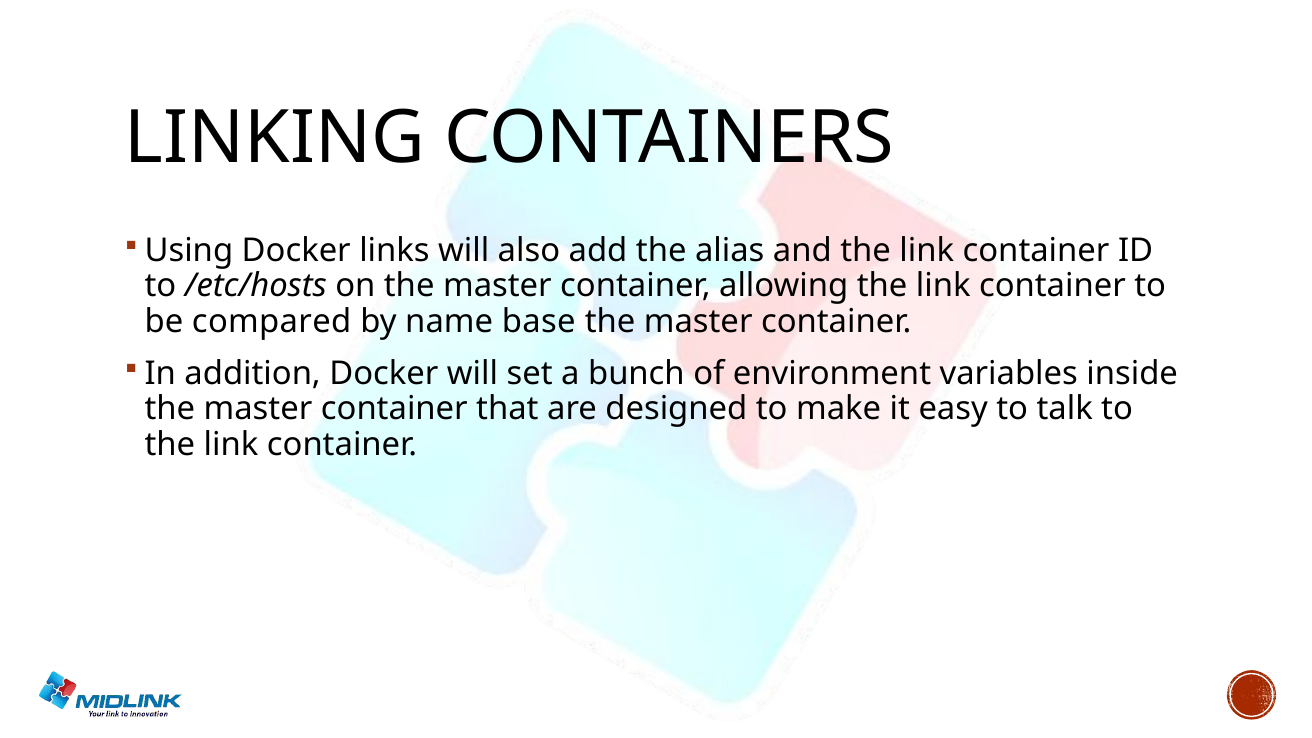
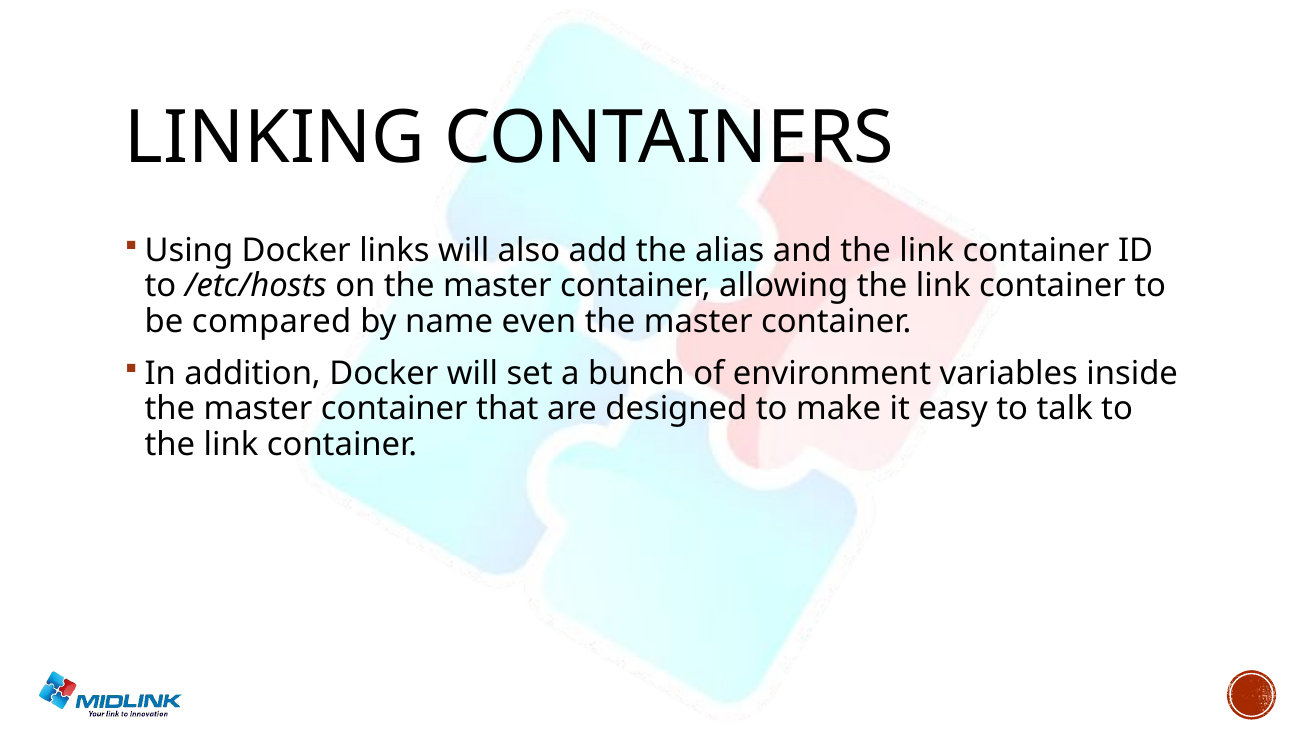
base: base -> even (539, 322)
